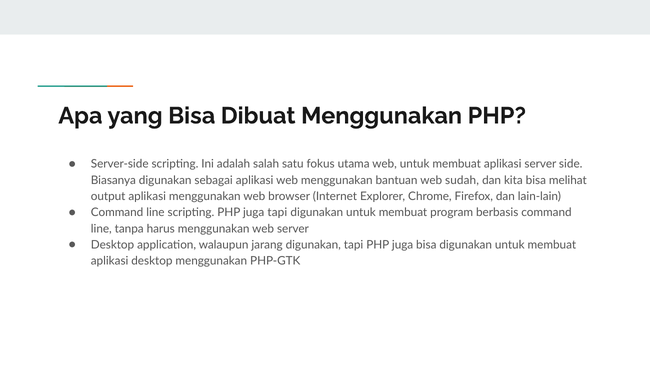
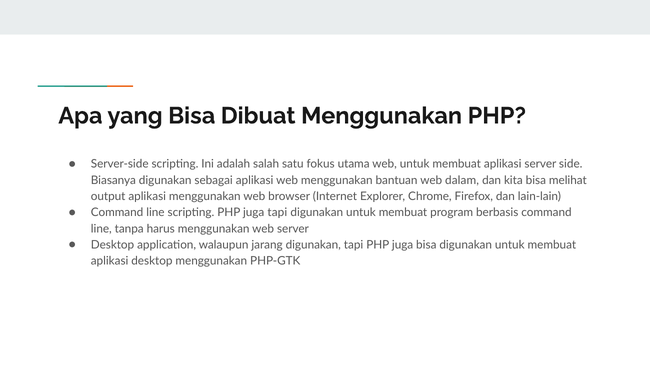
sudah: sudah -> dalam (462, 180)
